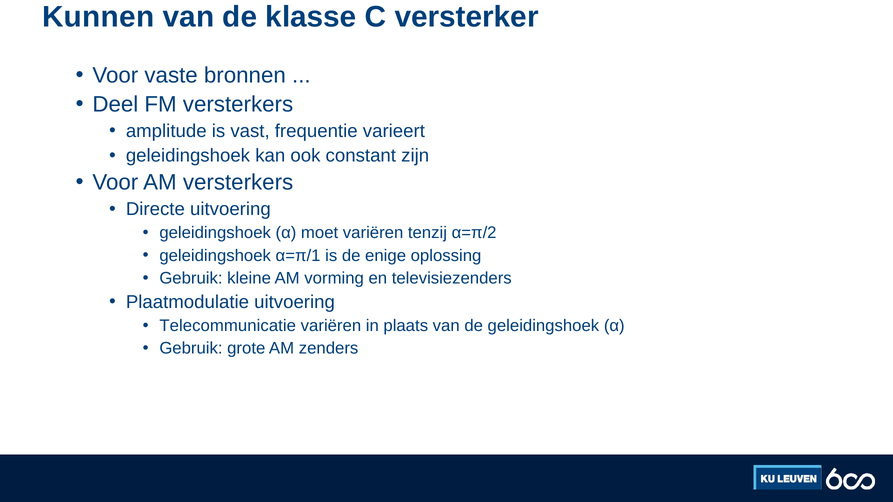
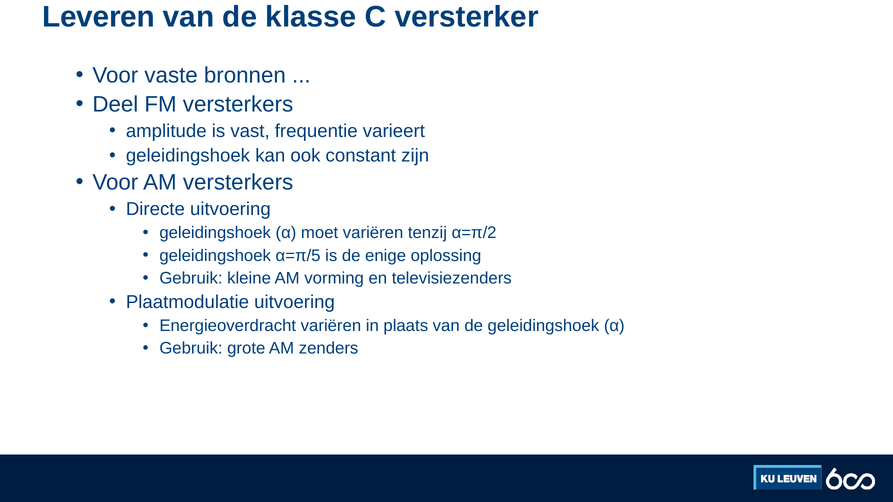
Kunnen: Kunnen -> Leveren (99, 17)
α=π/1: α=π/1 -> α=π/5 (298, 256)
Telecommunicatie: Telecommunicatie -> Energieoverdracht (228, 326)
